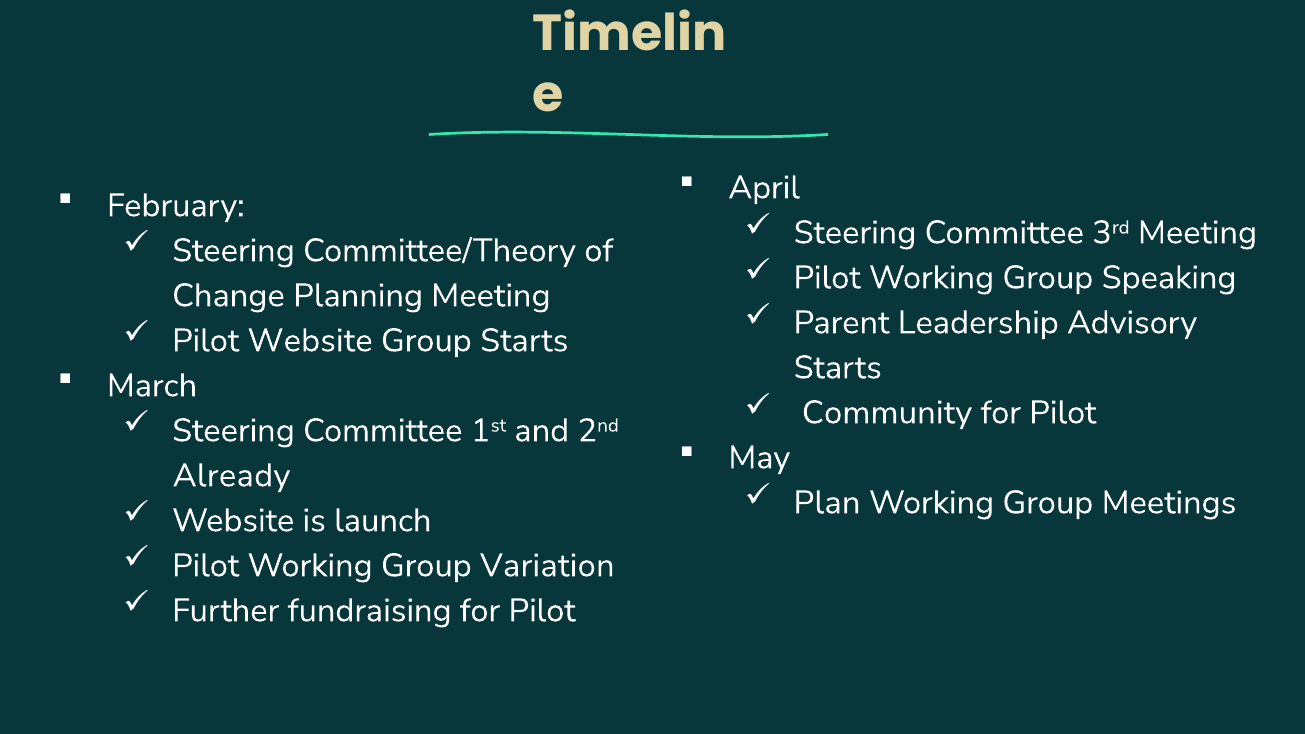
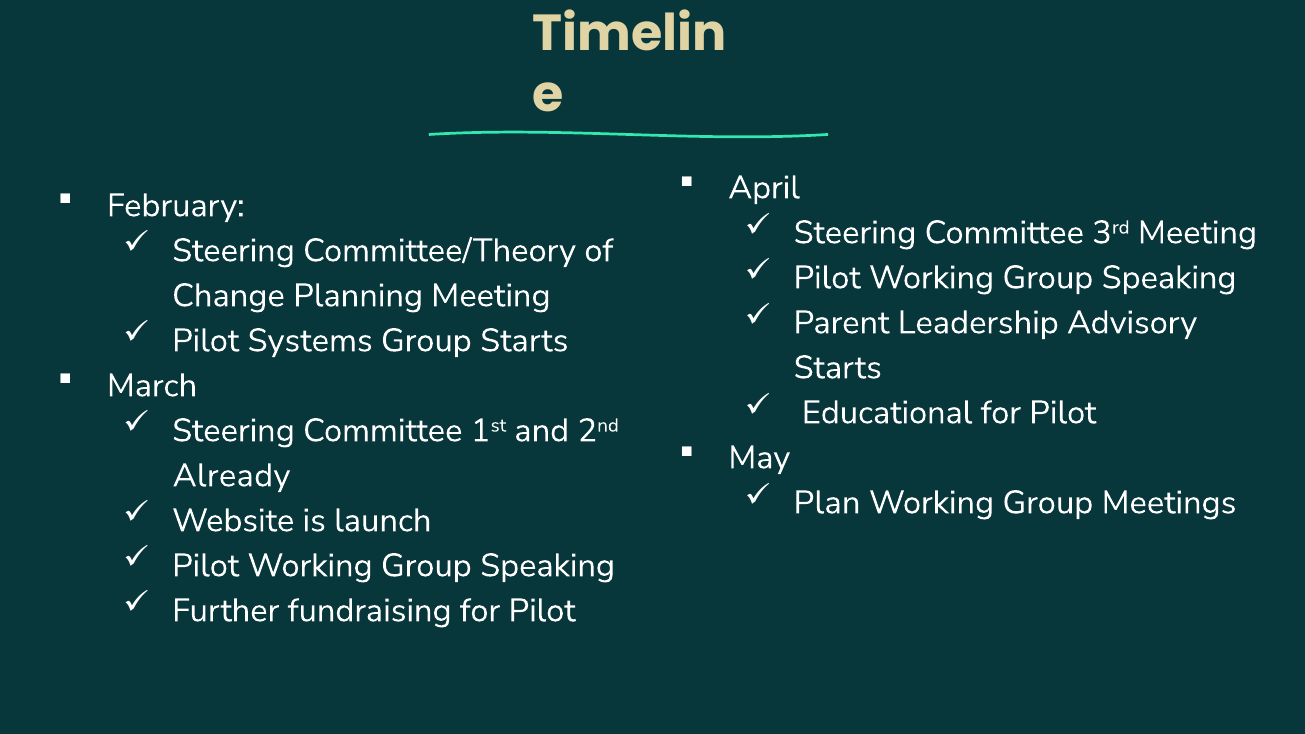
Pilot Website: Website -> Systems (310, 341)
Community: Community -> Educational (887, 413)
Variation: Variation -> Speaking (548, 566)
